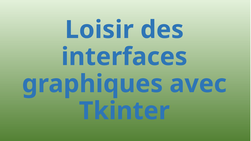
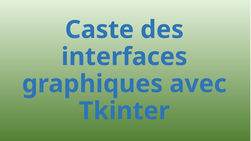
Loisir: Loisir -> Caste (99, 30)
